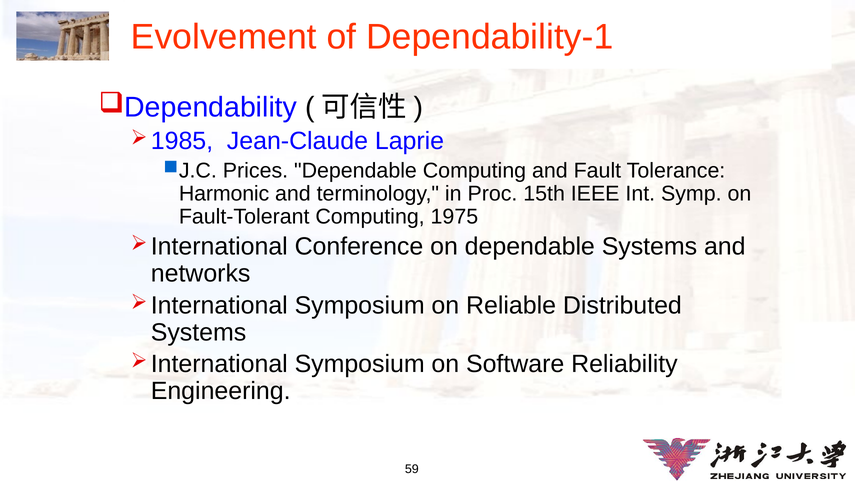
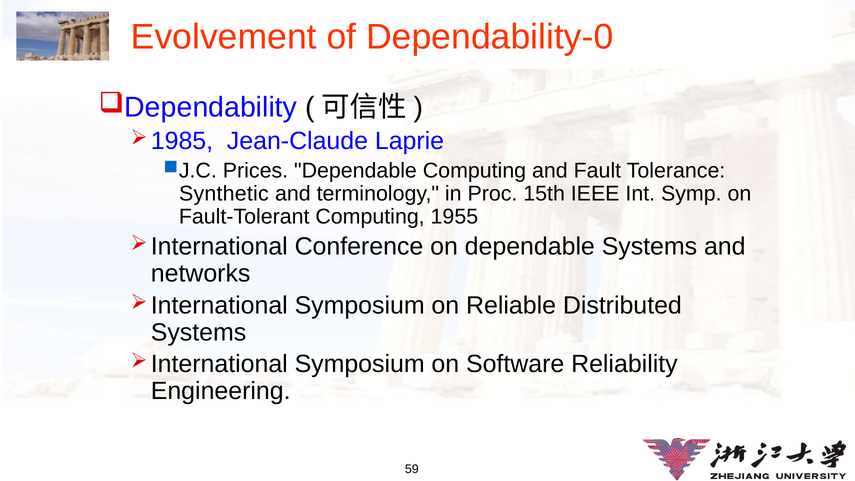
Dependability-1: Dependability-1 -> Dependability-0 (490, 37)
Harmonic: Harmonic -> Synthetic (224, 194)
1975: 1975 -> 1955 (454, 217)
